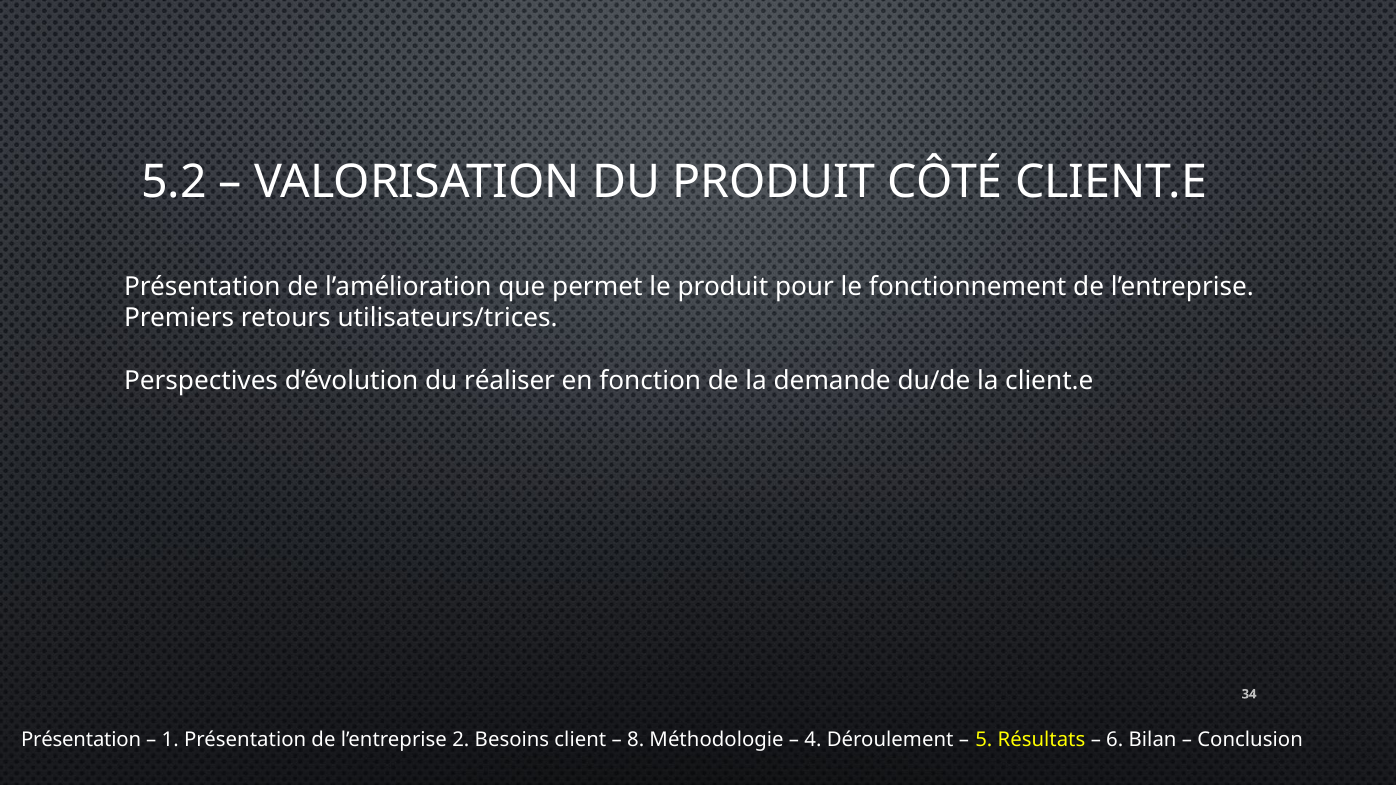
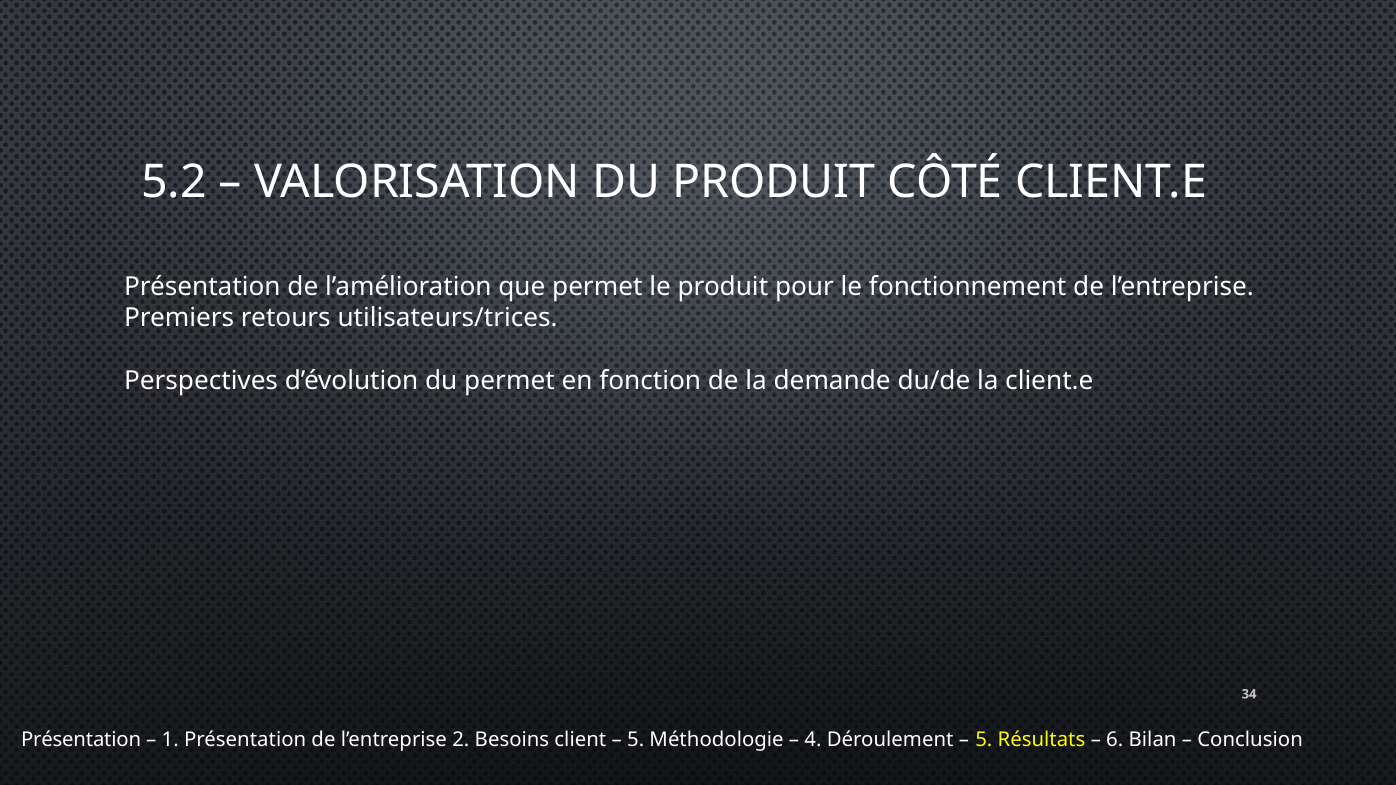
du réaliser: réaliser -> permet (510, 381)
8: 8 -> 5 (636, 740)
